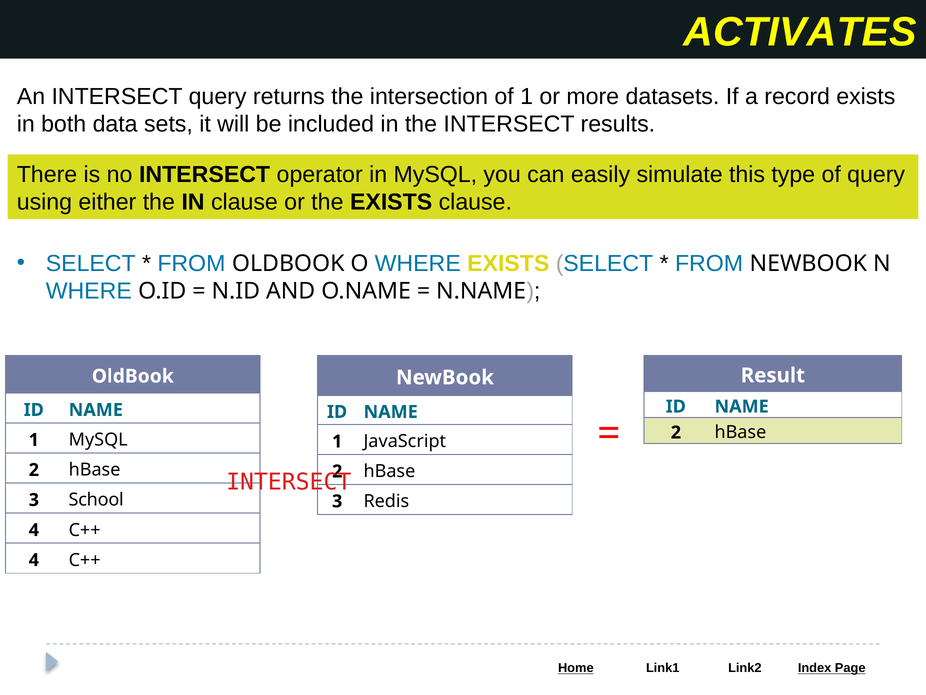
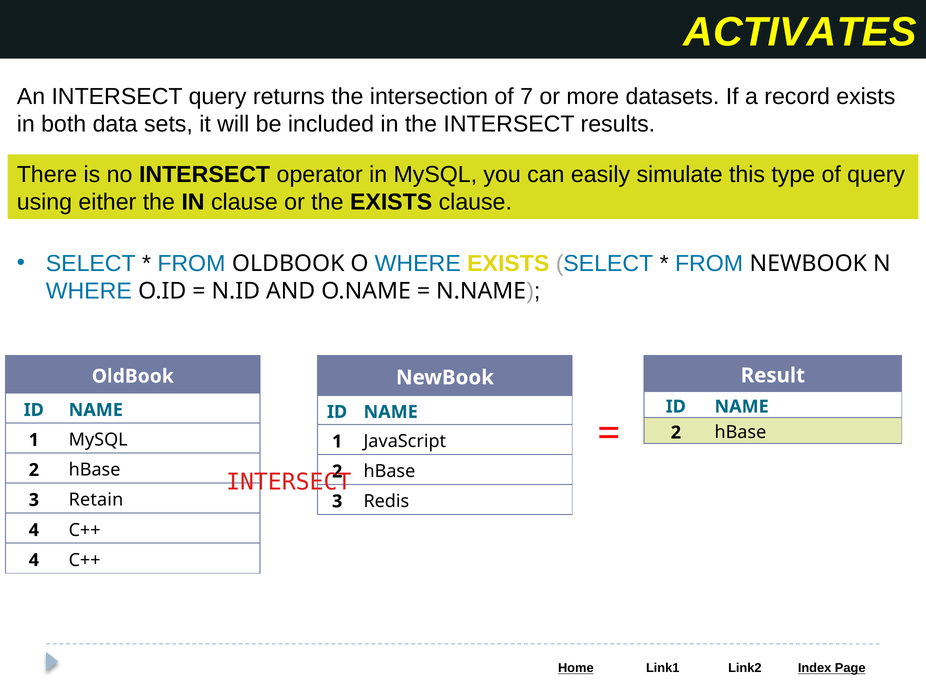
of 1: 1 -> 7 (527, 96)
School: School -> Retain (96, 500)
